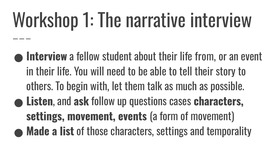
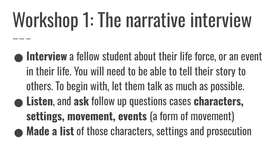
from: from -> force (206, 57)
temporality: temporality -> prosecution (229, 132)
